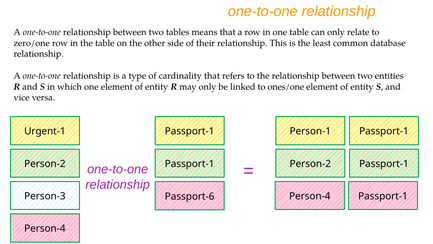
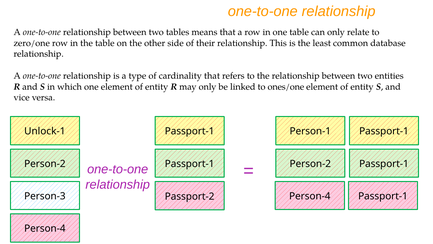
Urgent-1: Urgent-1 -> Unlock-1 (45, 131)
Passport-6: Passport-6 -> Passport-2 (190, 196)
